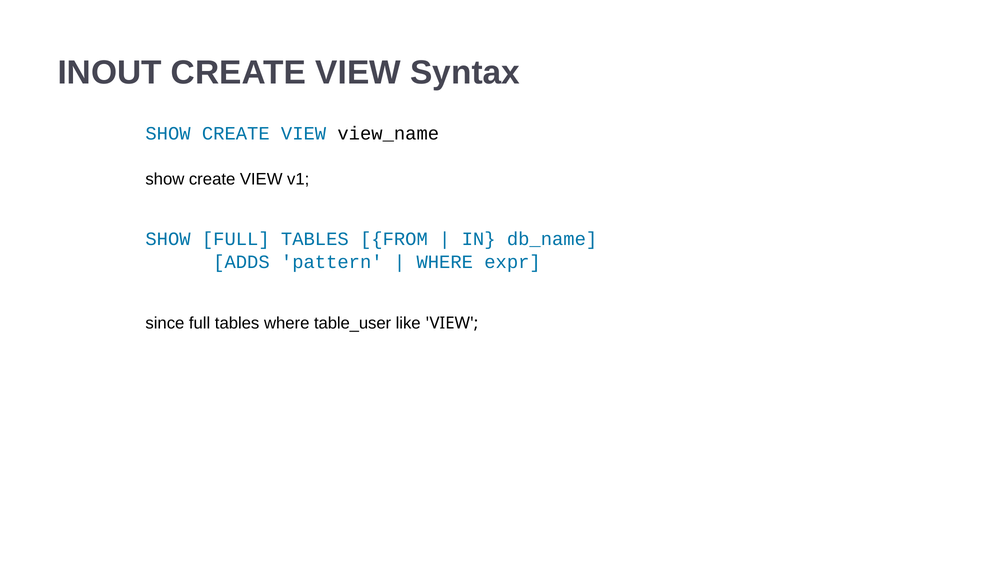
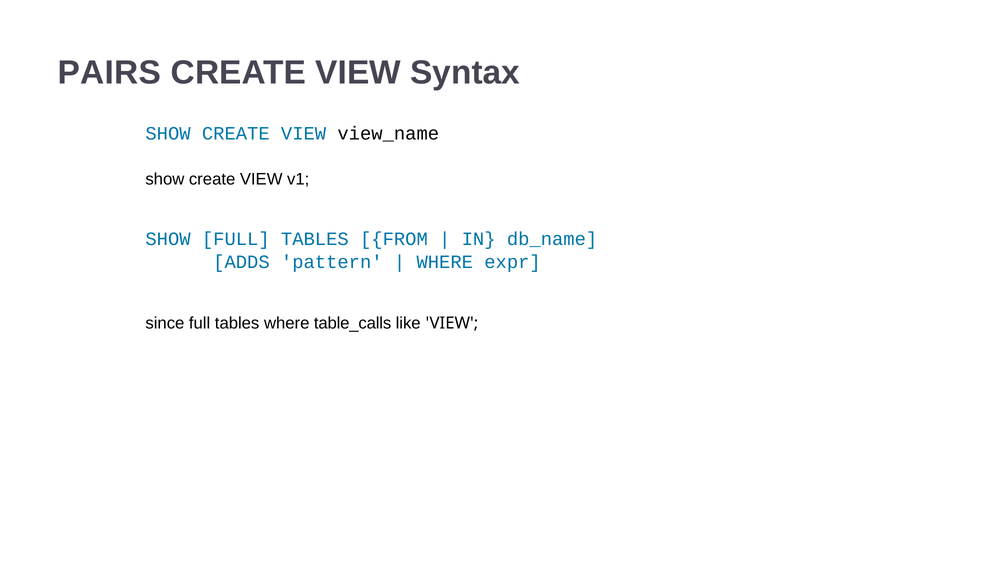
INOUT: INOUT -> PAIRS (109, 73)
table_user: table_user -> table_calls (353, 323)
